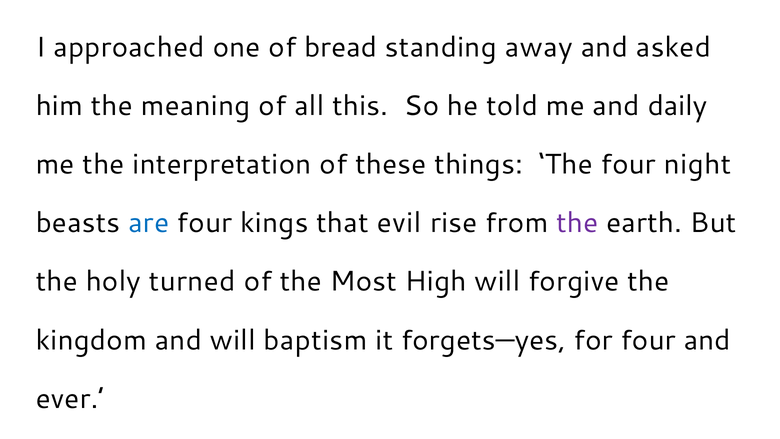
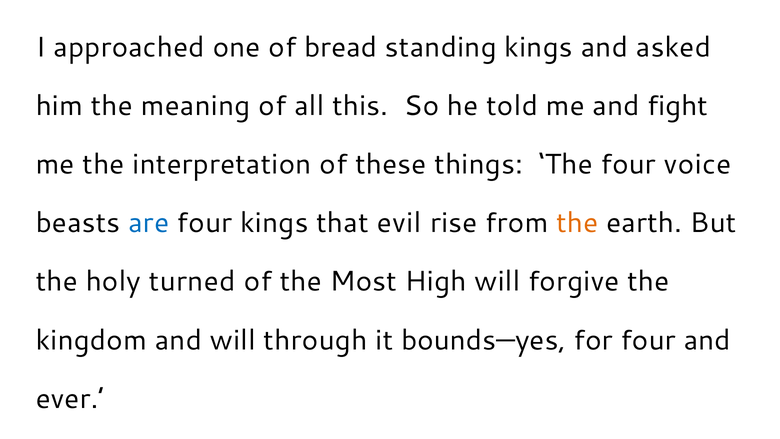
standing away: away -> kings (539, 47)
daily: daily -> fight (678, 106)
night: night -> voice (698, 164)
the colour: purple -> orange (577, 223)
baptism: baptism -> through (316, 340)
forgets—yes: forgets—yes -> bounds—yes (484, 340)
